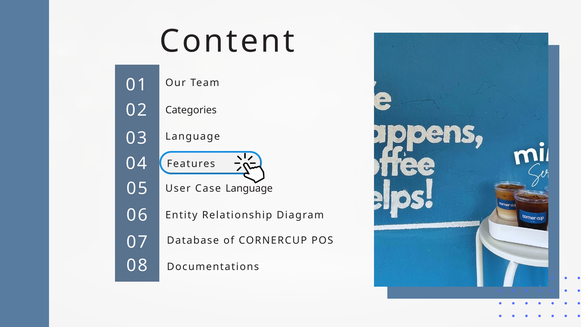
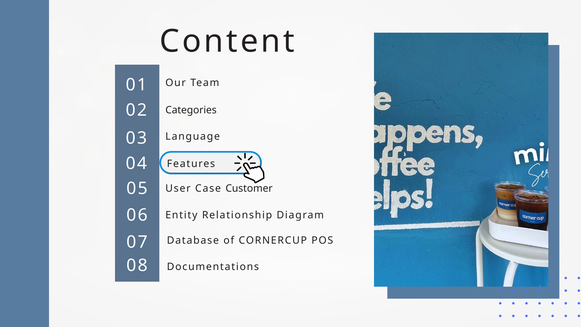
Case Language: Language -> Customer (249, 188)
